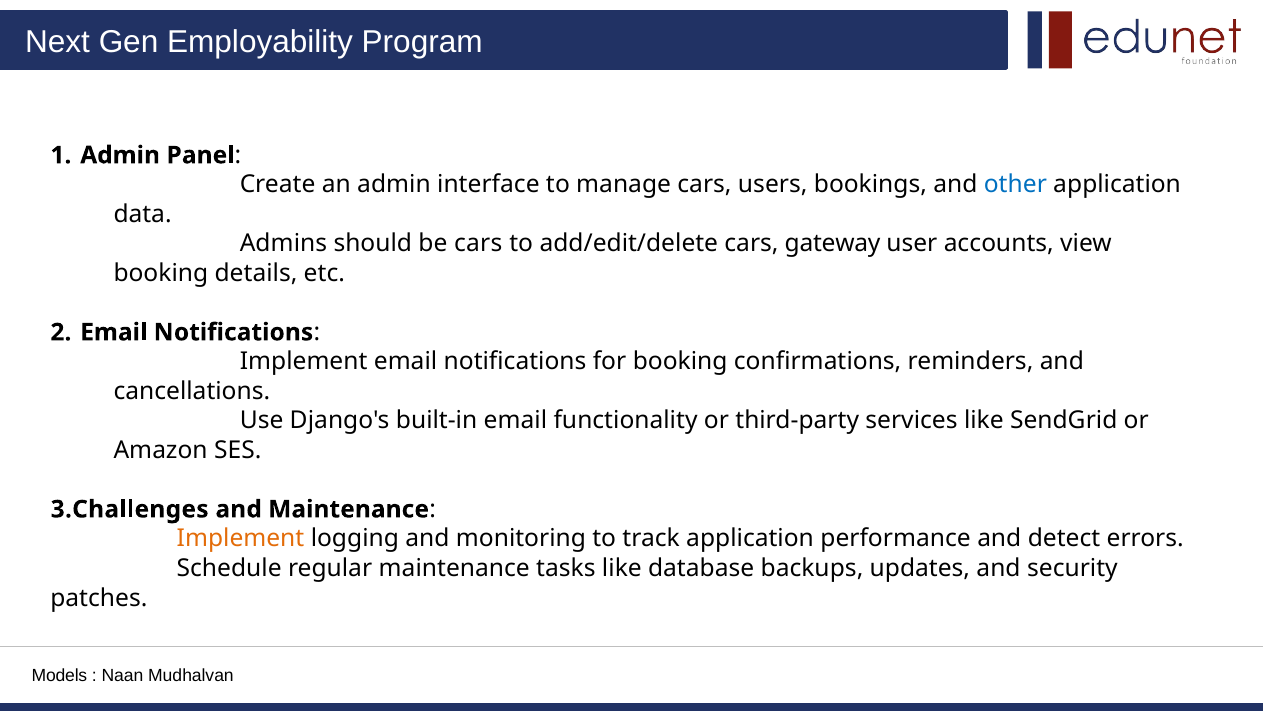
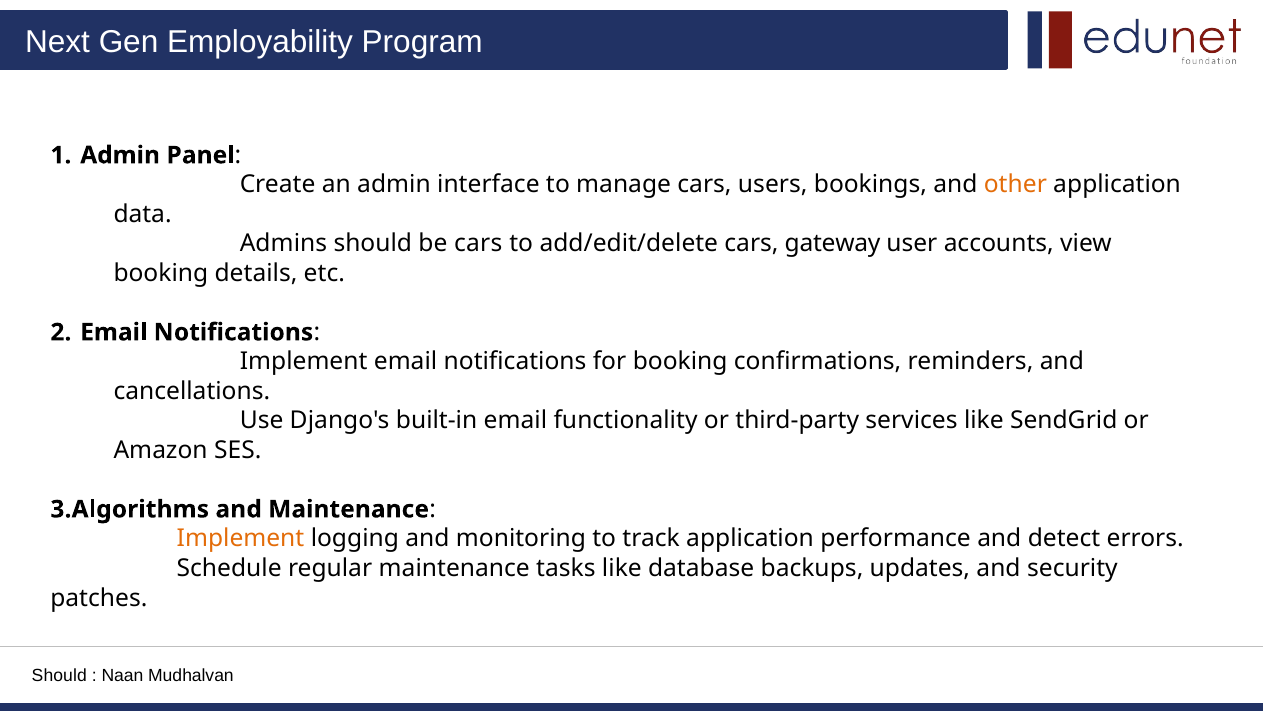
other colour: blue -> orange (1015, 185)
3.Challenges: 3.Challenges -> 3.Algorithms (130, 509)
Models: Models -> Should (59, 675)
